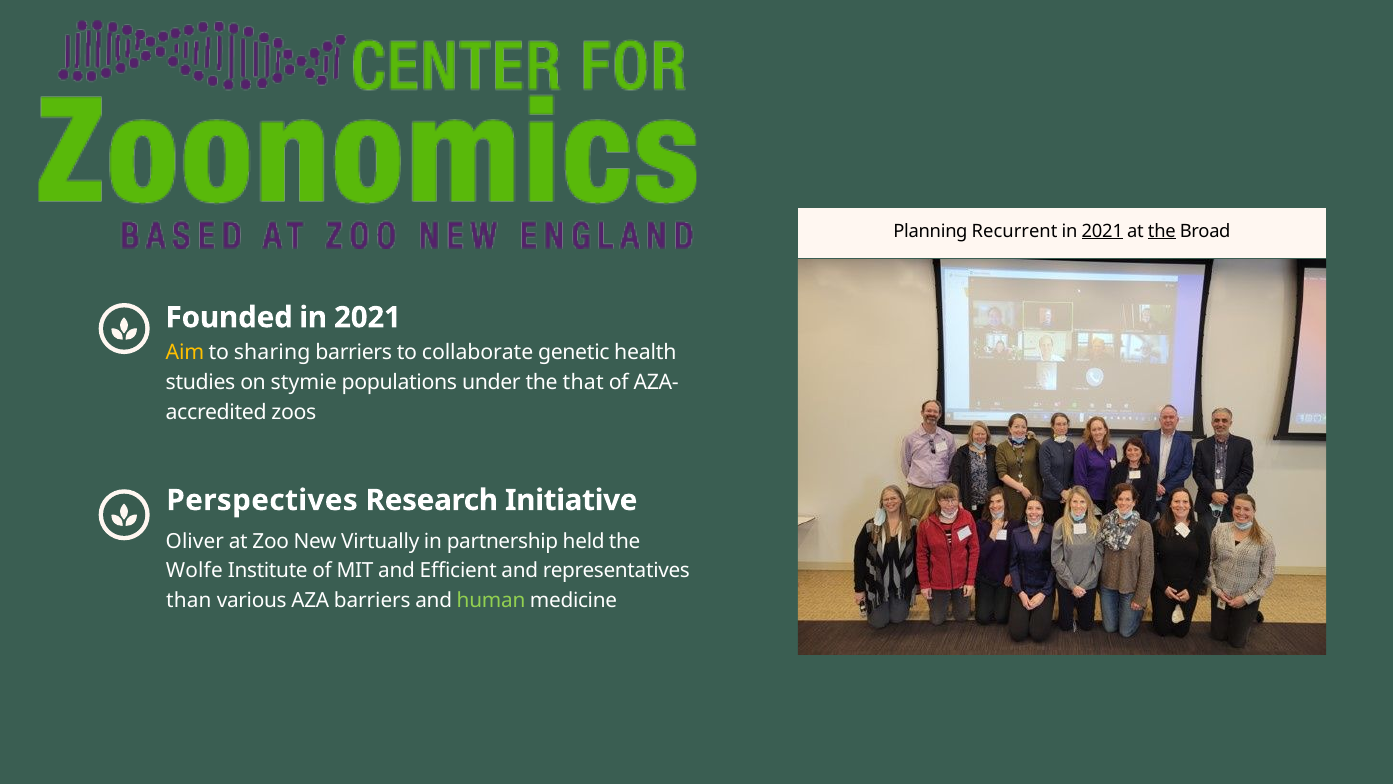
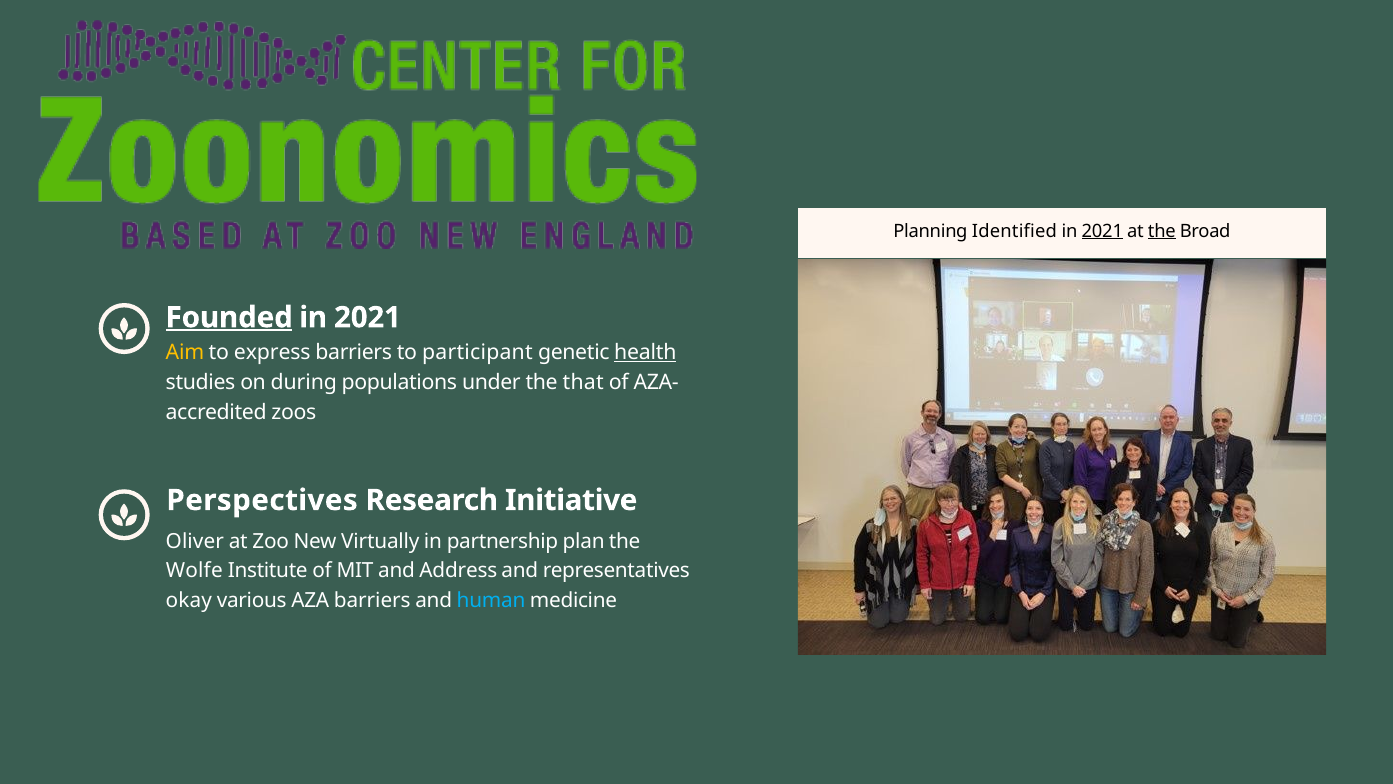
Recurrent: Recurrent -> Identified (1014, 231)
Founded underline: none -> present (229, 317)
sharing: sharing -> express (272, 352)
collaborate: collaborate -> participant (477, 352)
health underline: none -> present (645, 352)
stymie: stymie -> during (304, 382)
held: held -> plan (584, 541)
Efficient: Efficient -> Address (458, 571)
than: than -> okay (189, 600)
human colour: light green -> light blue (491, 600)
